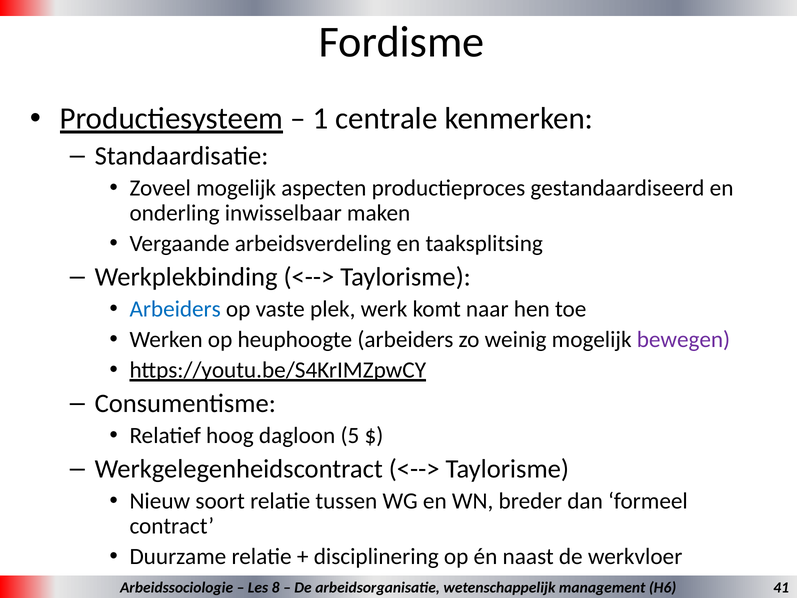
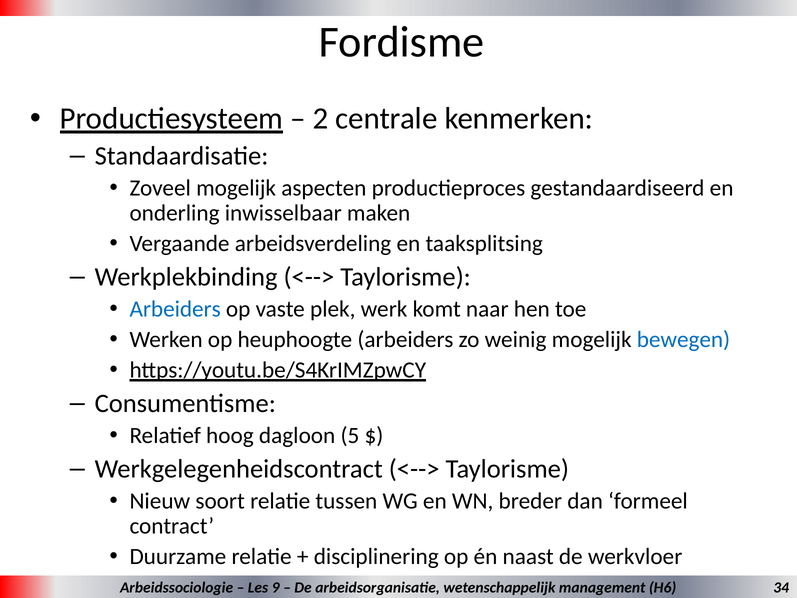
1: 1 -> 2 (320, 119)
bewegen colour: purple -> blue (683, 339)
8: 8 -> 9 (276, 587)
41: 41 -> 34 (781, 587)
